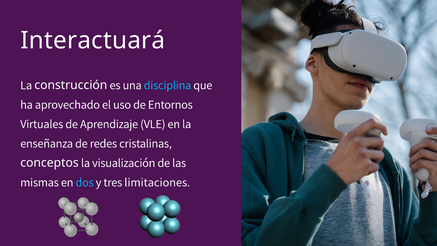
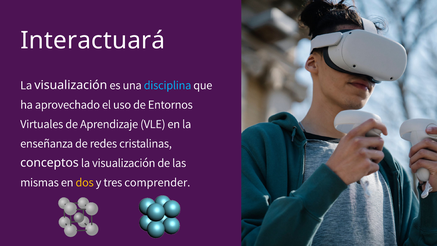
construcción: construcción -> visualización (71, 85)
dos colour: light blue -> yellow (85, 182)
limitaciones: limitaciones -> comprender (157, 182)
